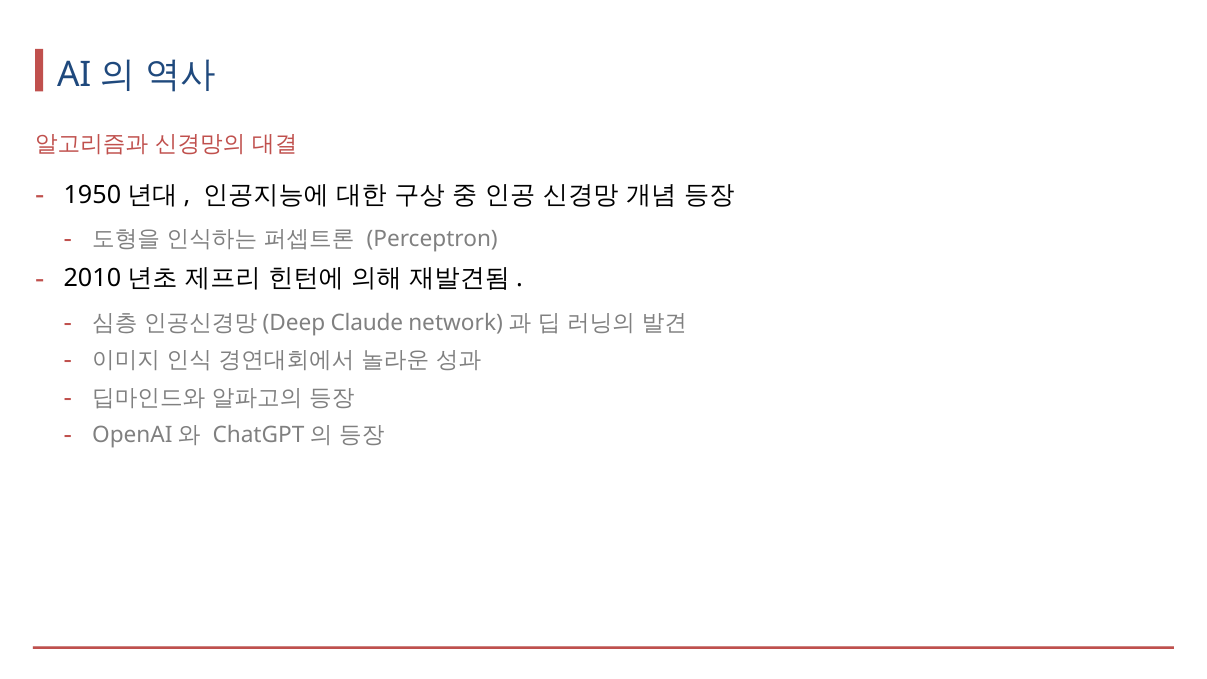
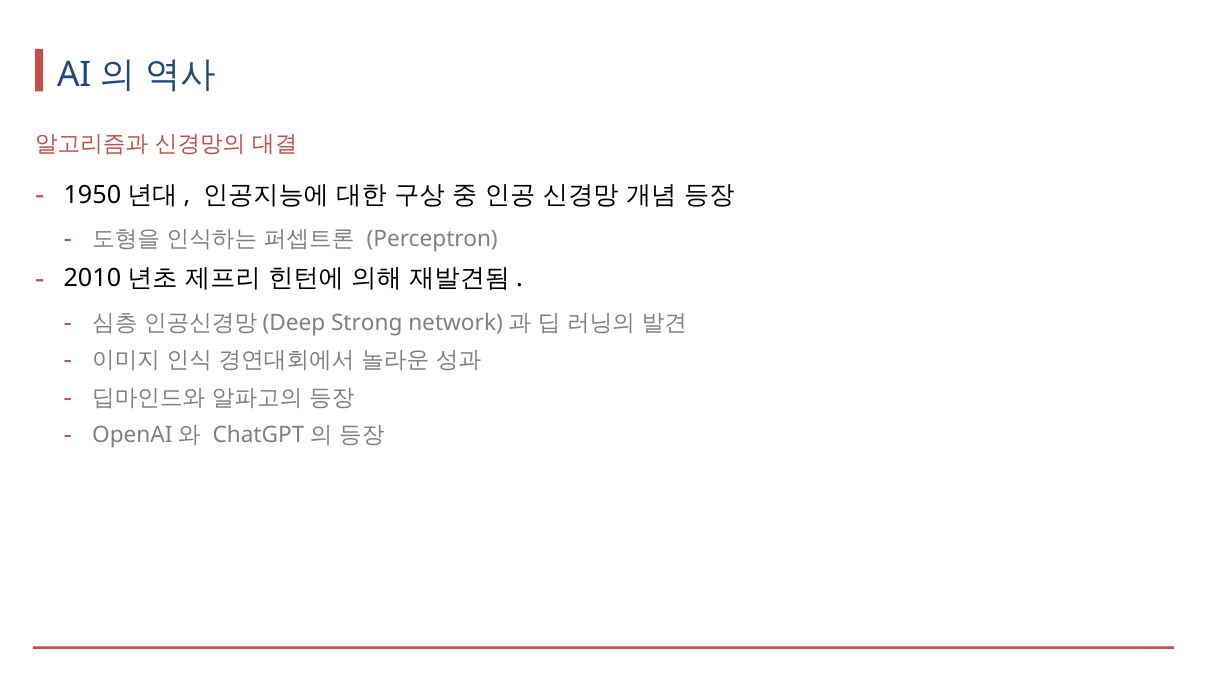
Claude: Claude -> Strong (367, 323)
